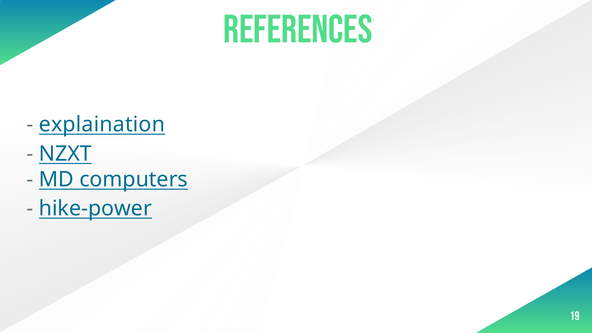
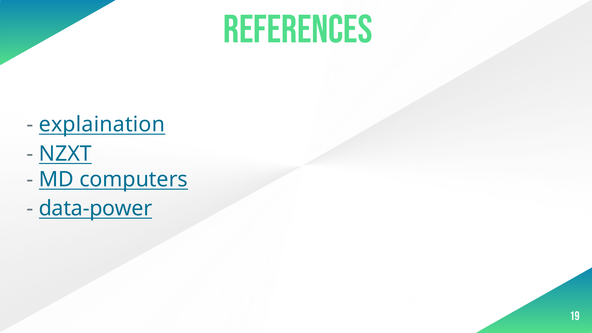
hike-power: hike-power -> data-power (95, 209)
